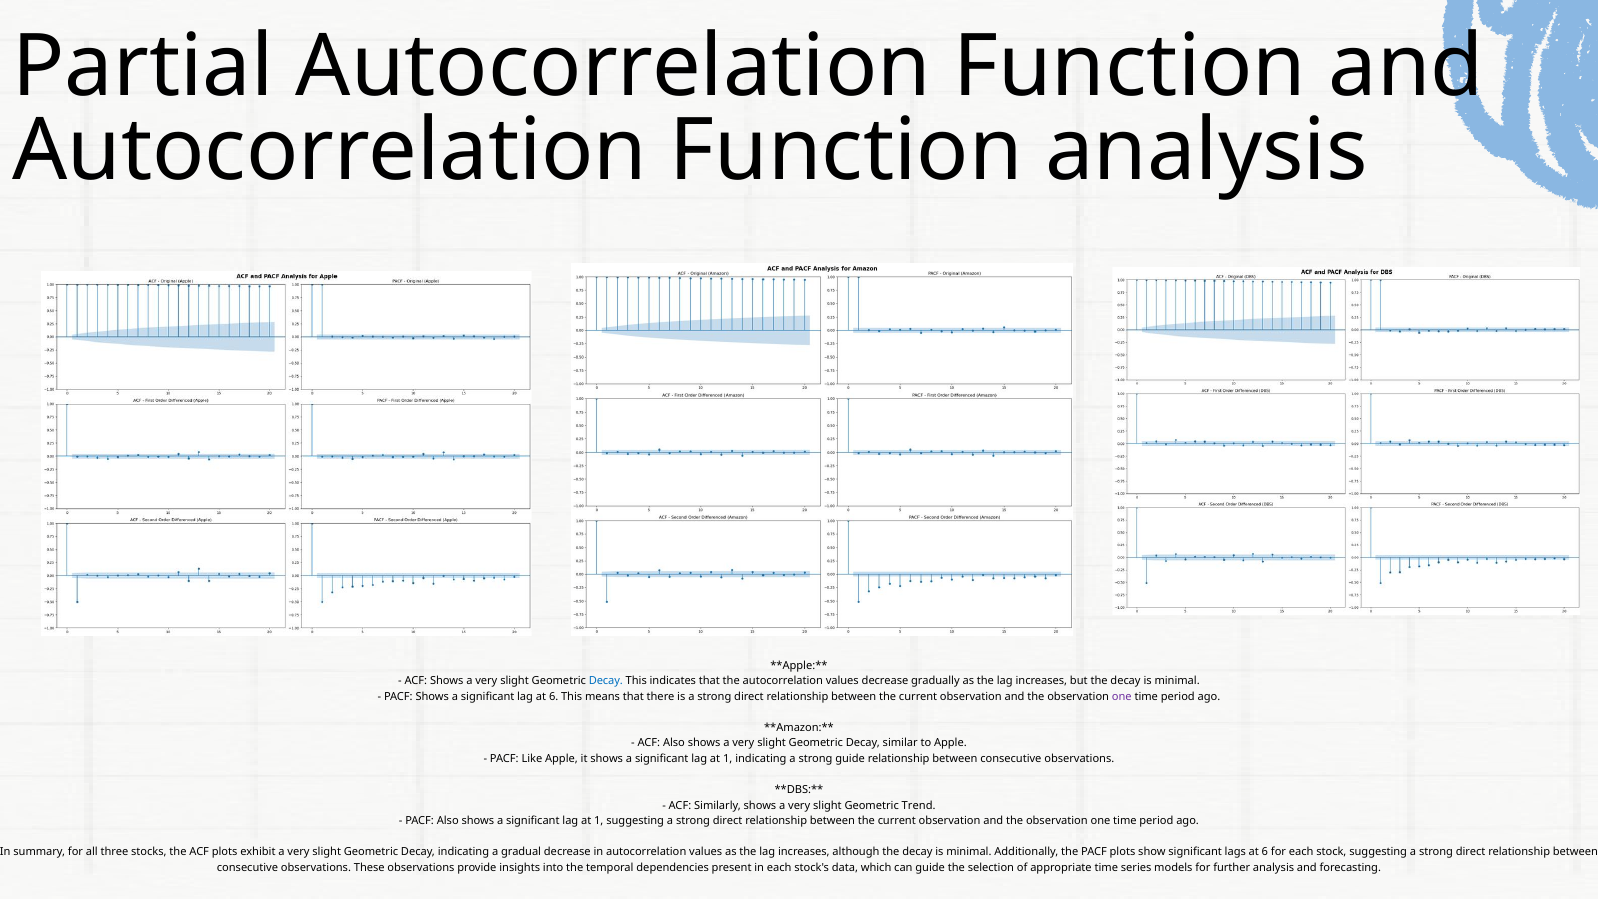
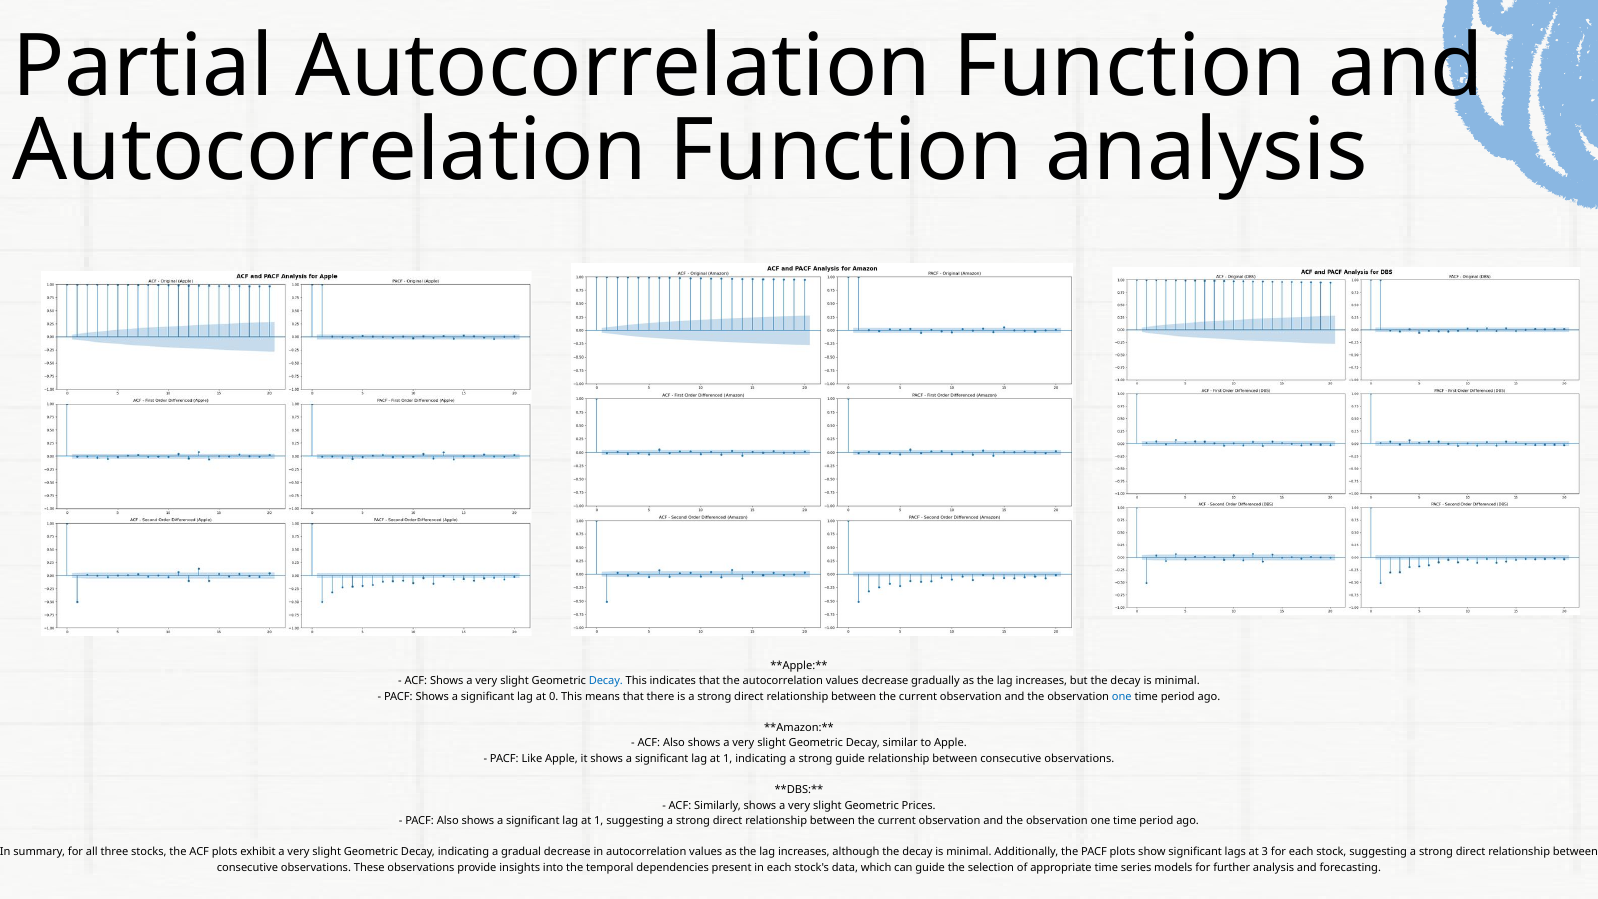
lag at 6: 6 -> 0 (554, 697)
one colour: purple -> blue (1122, 697)
Trend: Trend -> Prices (919, 805)
lags at 6: 6 -> 3 (1265, 852)
